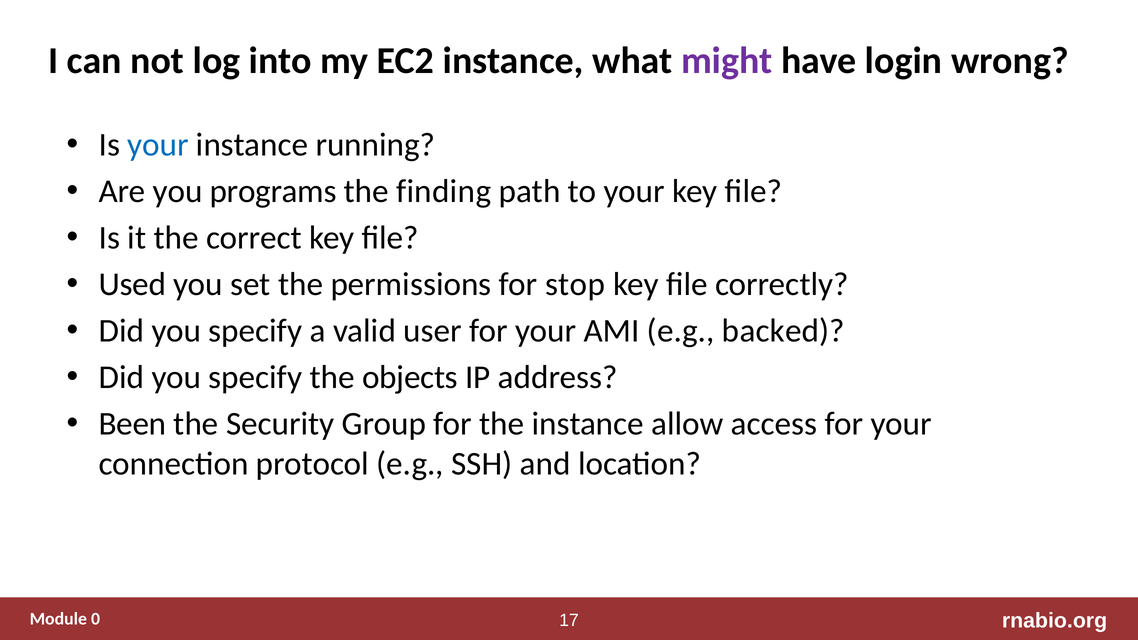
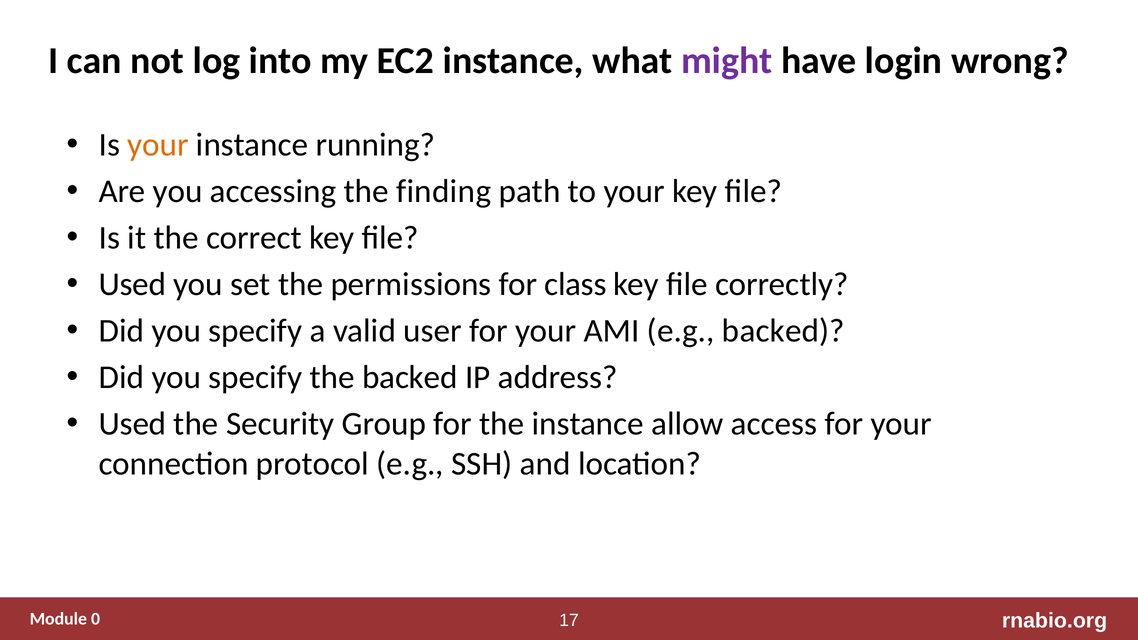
your colour: blue -> orange (158, 145)
programs: programs -> accessing (273, 191)
stop: stop -> class (575, 284)
the objects: objects -> backed (410, 377)
Been: Been -> Used (133, 424)
